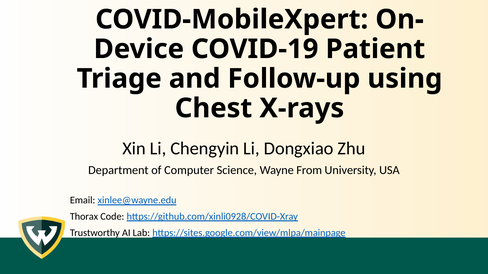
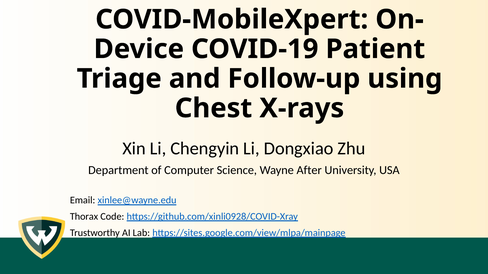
From: From -> After (309, 170)
